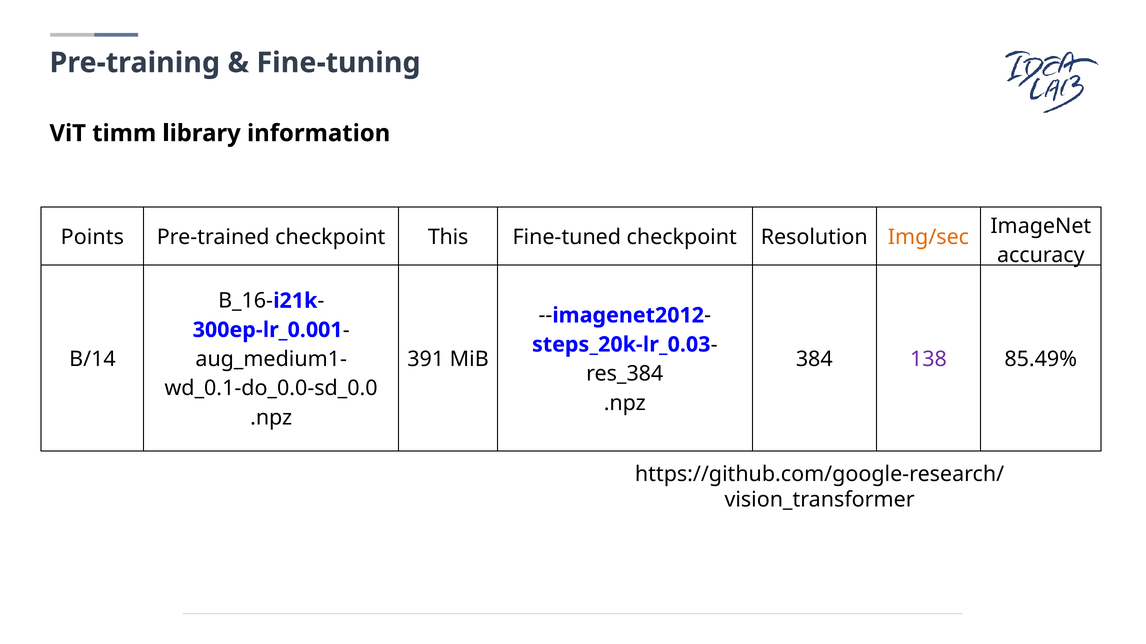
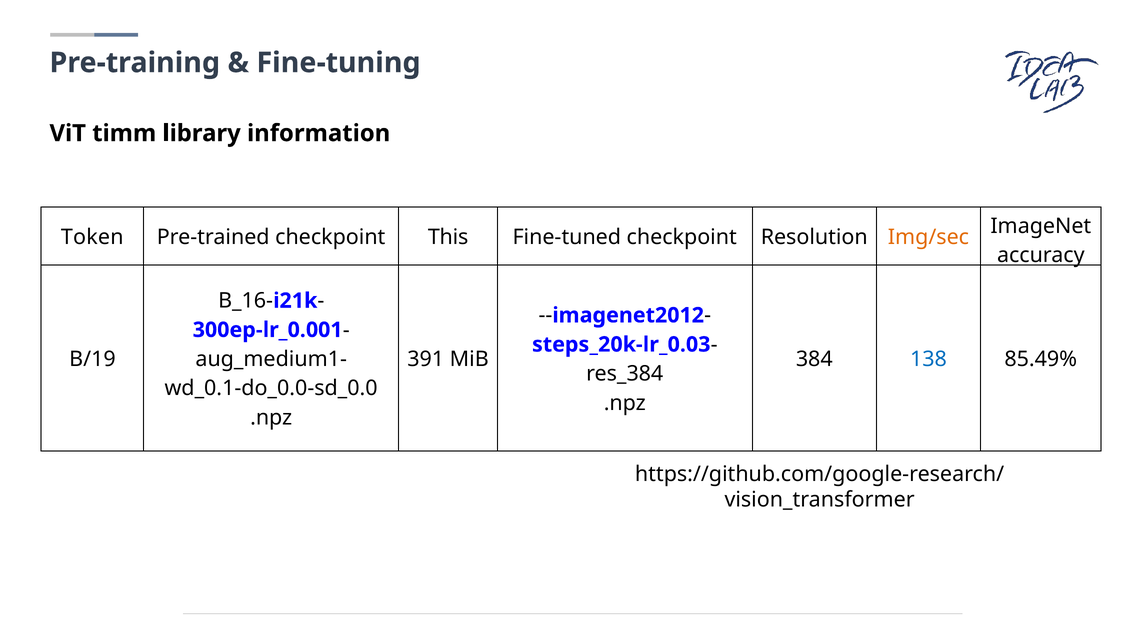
Points: Points -> Token (92, 237)
B/14: B/14 -> B/19 (92, 359)
138 colour: purple -> blue (928, 359)
